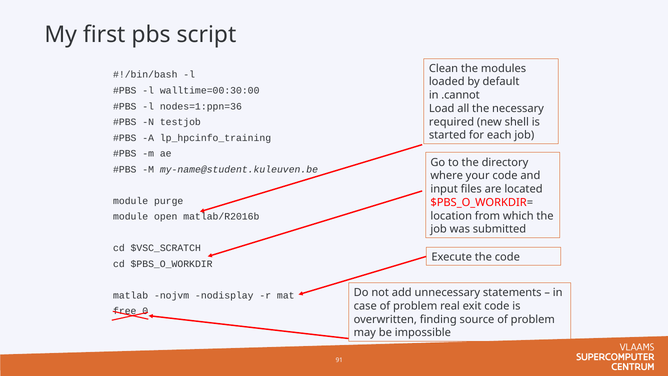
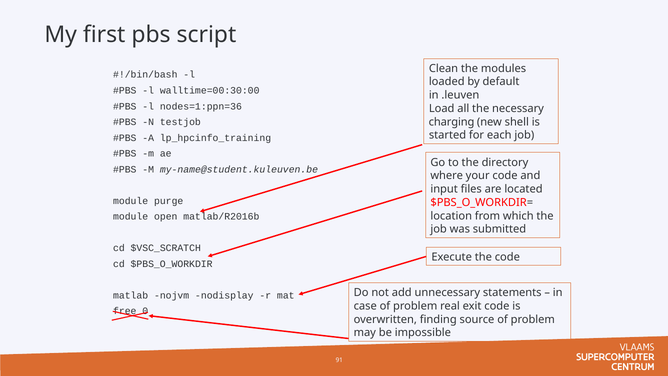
.cannot: .cannot -> .leuven (460, 95)
required: required -> charging (452, 122)
